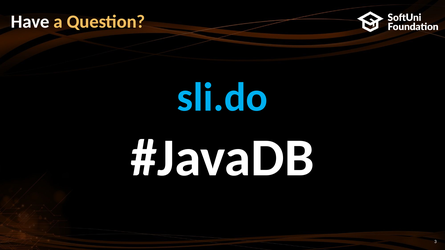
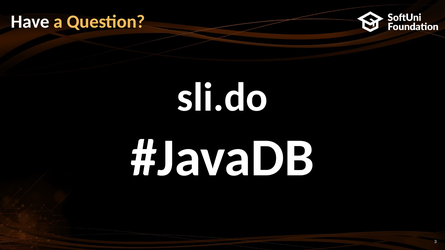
sli.do colour: light blue -> white (222, 98)
